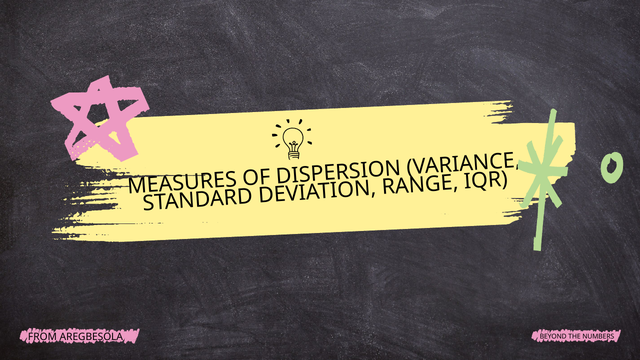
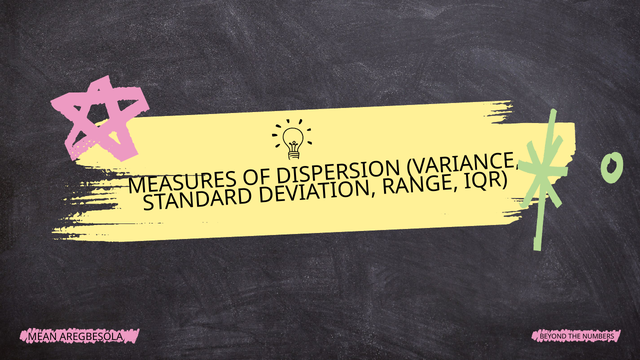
FROM: FROM -> MEAN (42, 337)
